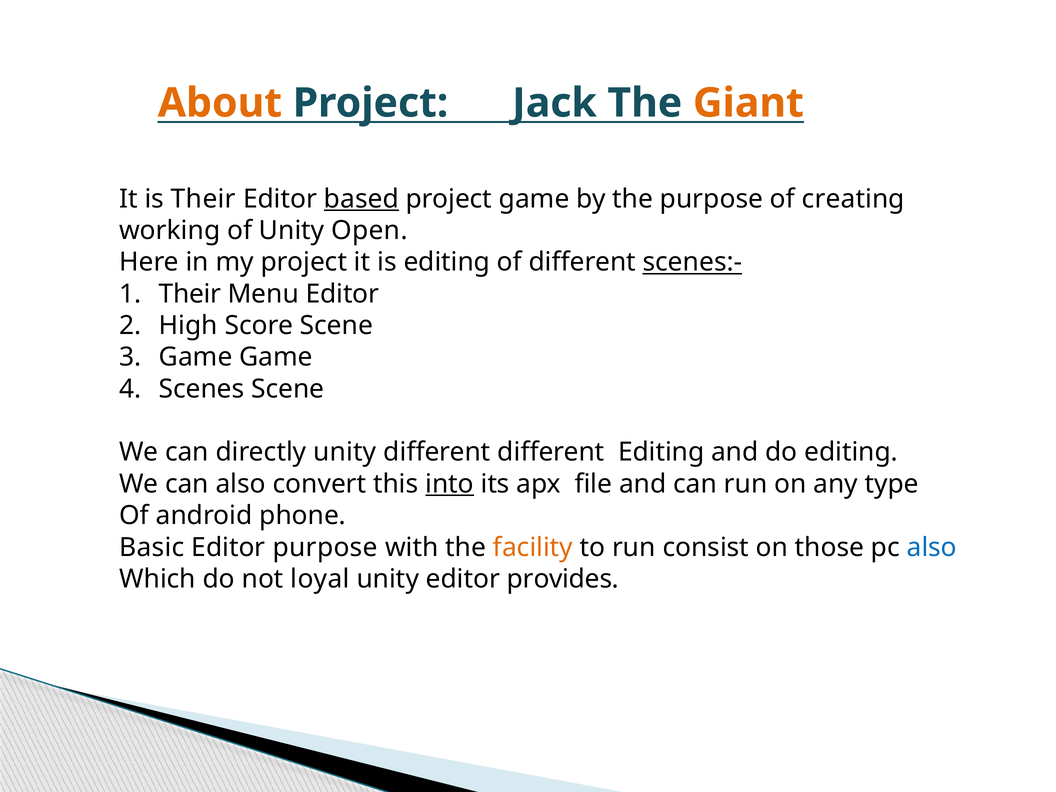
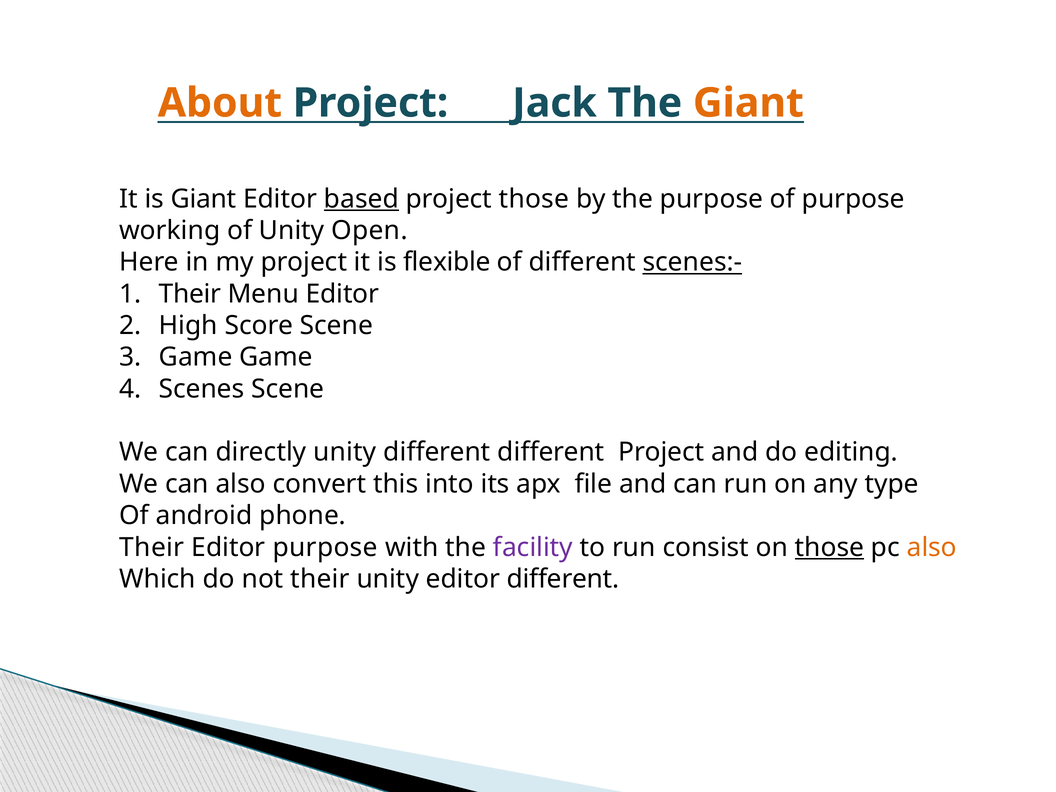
is Their: Their -> Giant (204, 199)
project game: game -> those (534, 199)
of creating: creating -> purpose (853, 199)
is editing: editing -> flexible (447, 262)
different Editing: Editing -> Project (661, 452)
into underline: present -> none (450, 484)
Basic: Basic -> Their (152, 547)
facility colour: orange -> purple (533, 547)
those underline: none -> present (829, 547)
also colour: blue -> orange (932, 547)
not loyal: loyal -> their (320, 579)
editor provides: provides -> different (563, 579)
